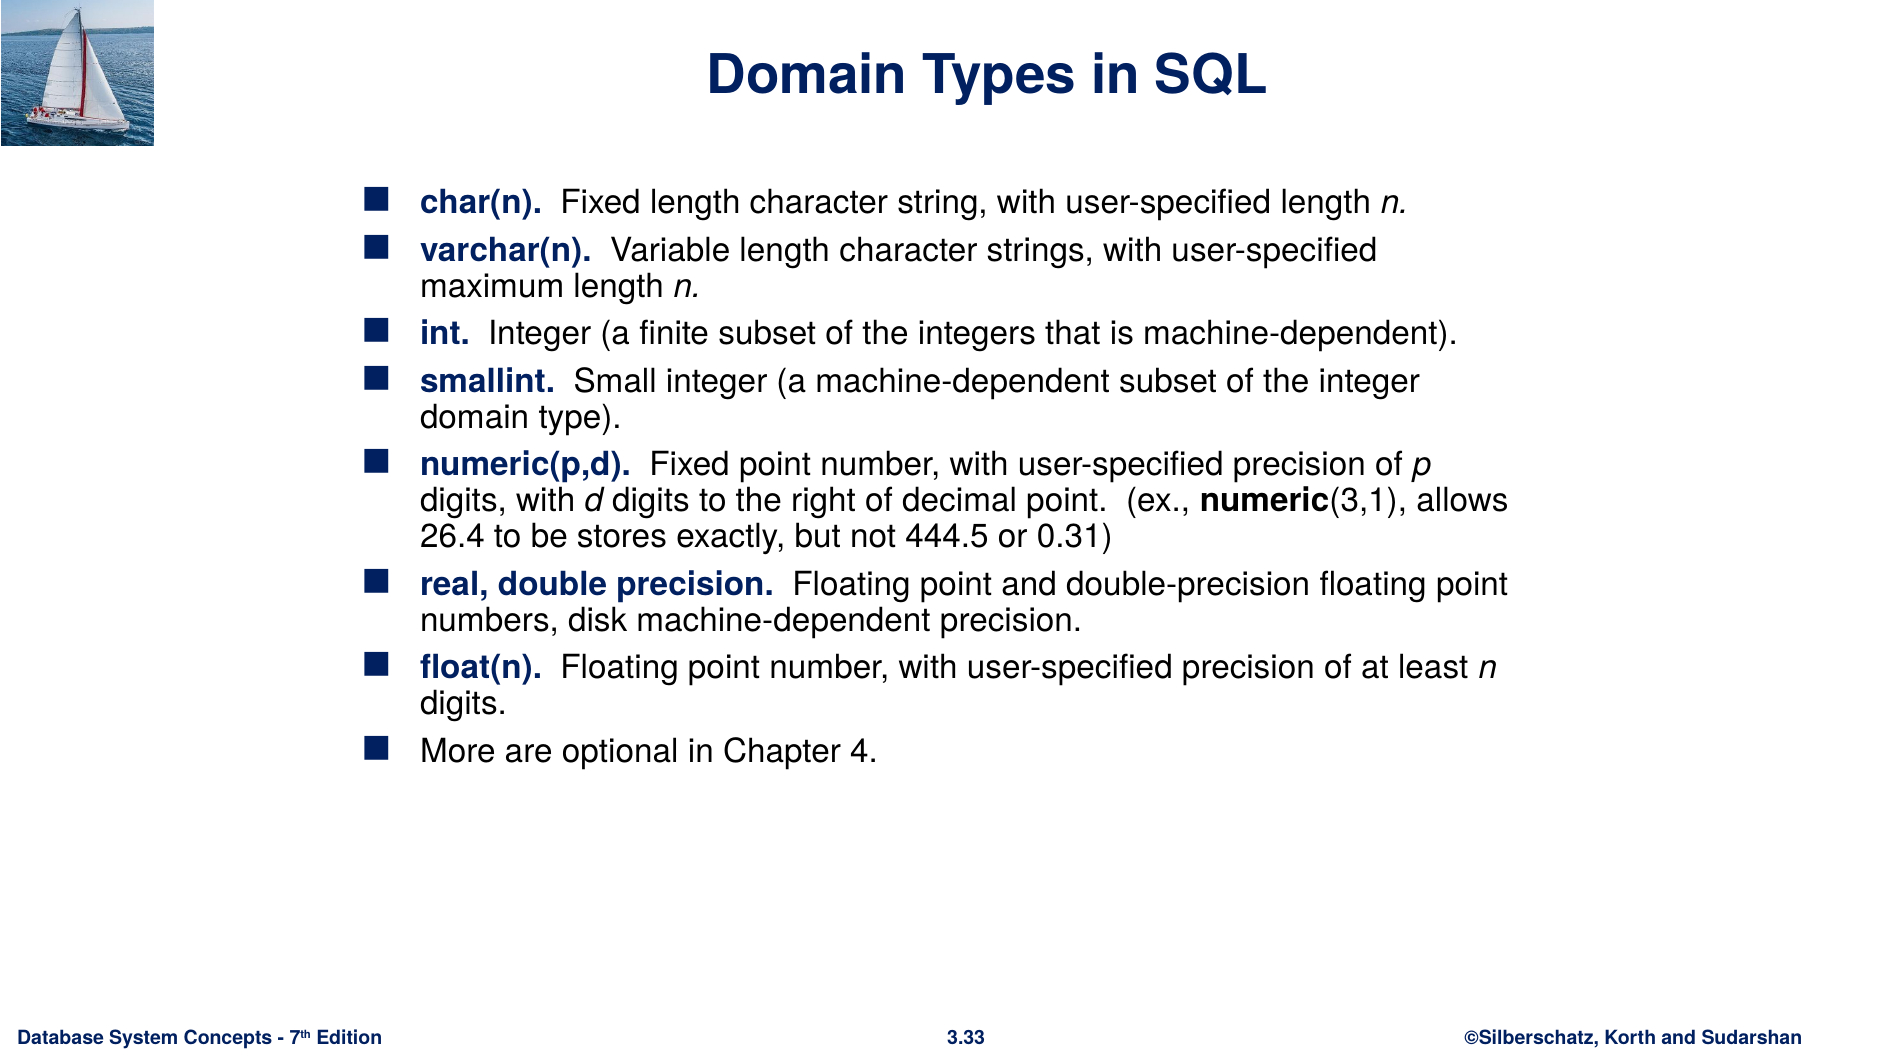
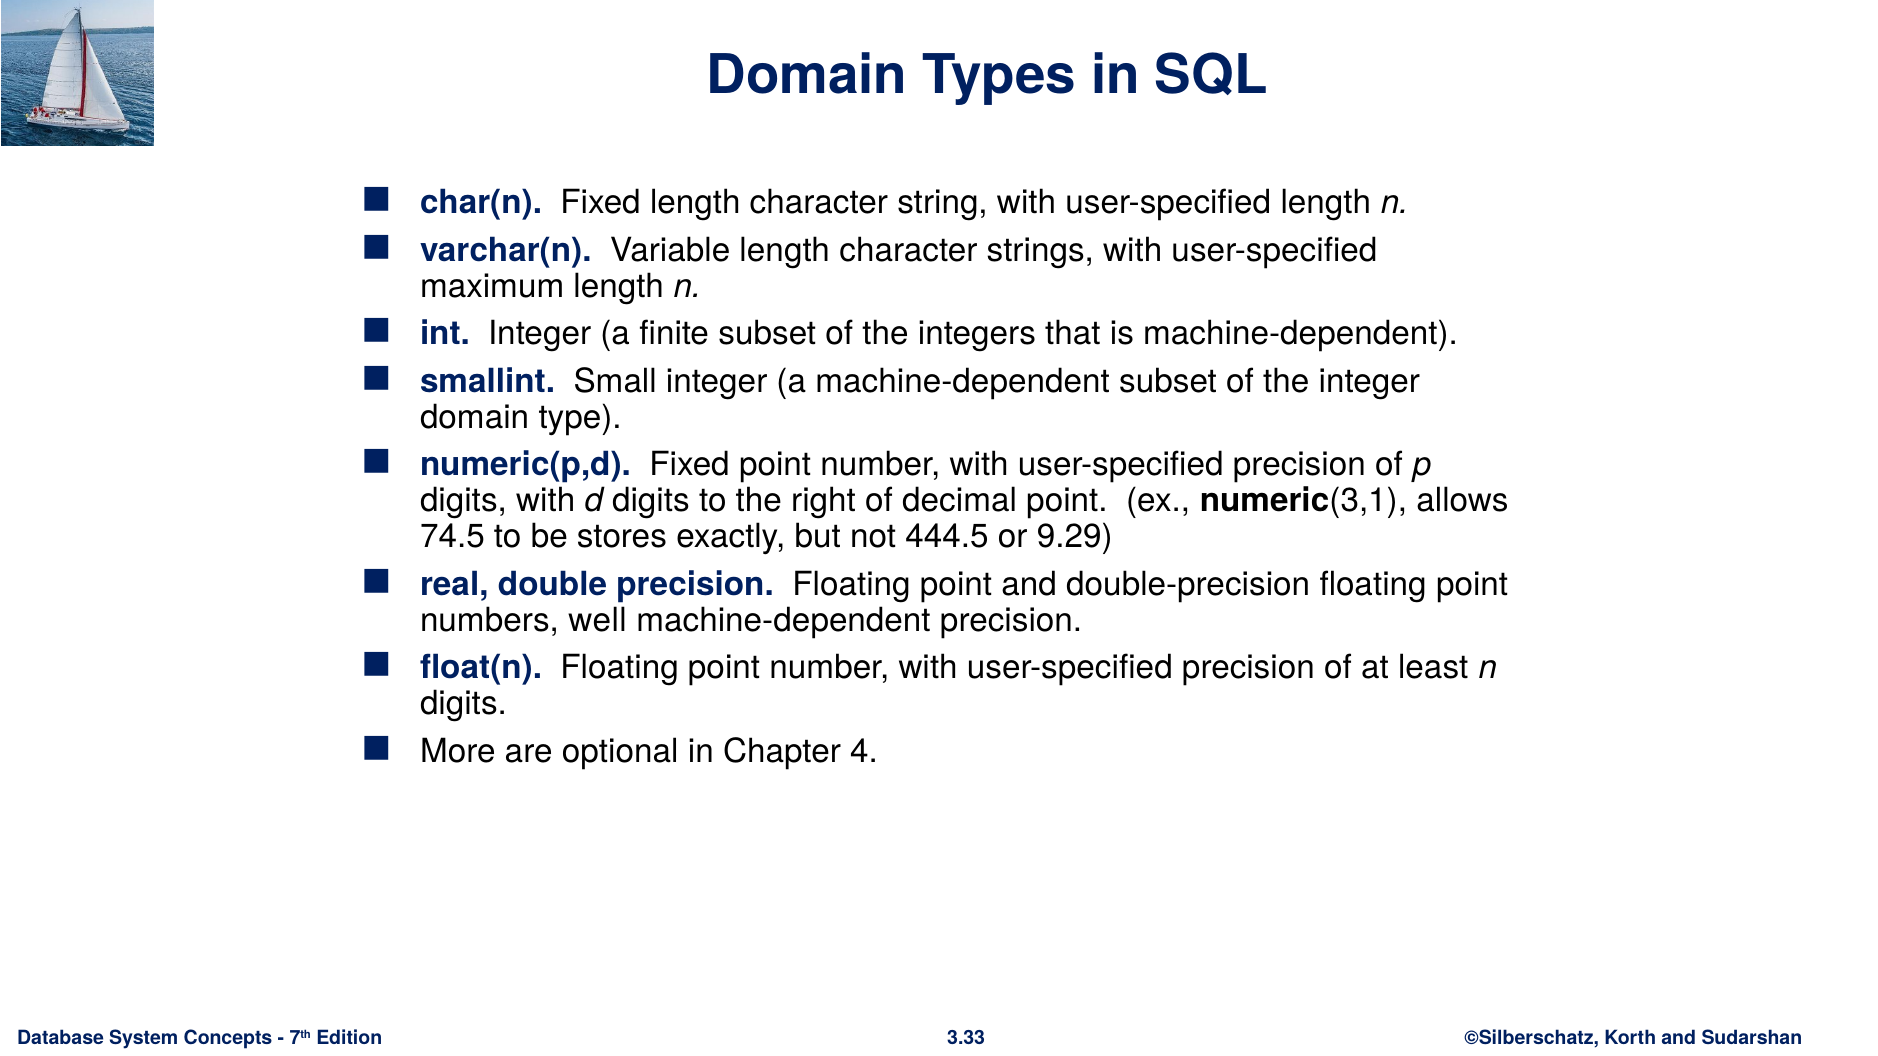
26.4: 26.4 -> 74.5 (452, 537)
0.31: 0.31 -> 9.29 (1075, 537)
disk: disk -> well (598, 620)
